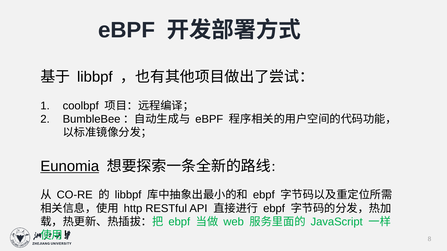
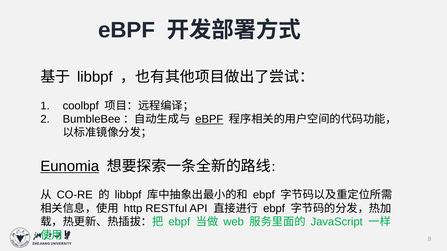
eBPF underline: none -> present (209, 119)
